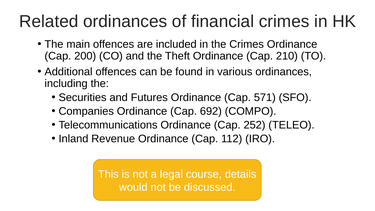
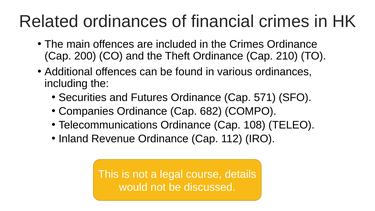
692: 692 -> 682 (211, 111)
252: 252 -> 108 (255, 125)
